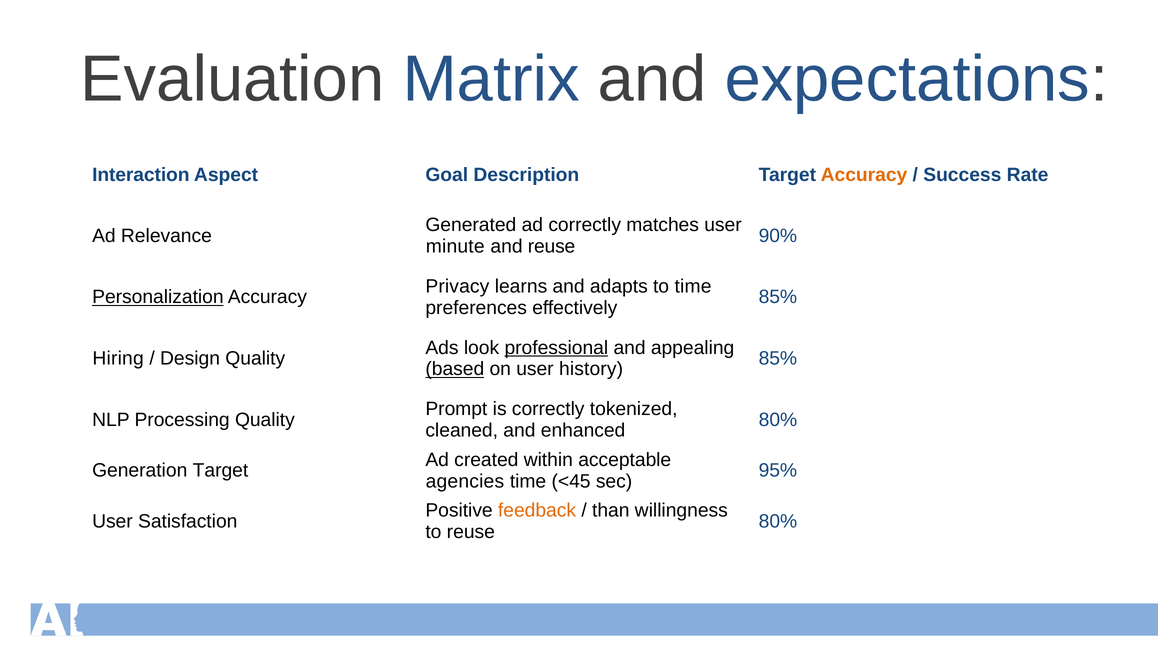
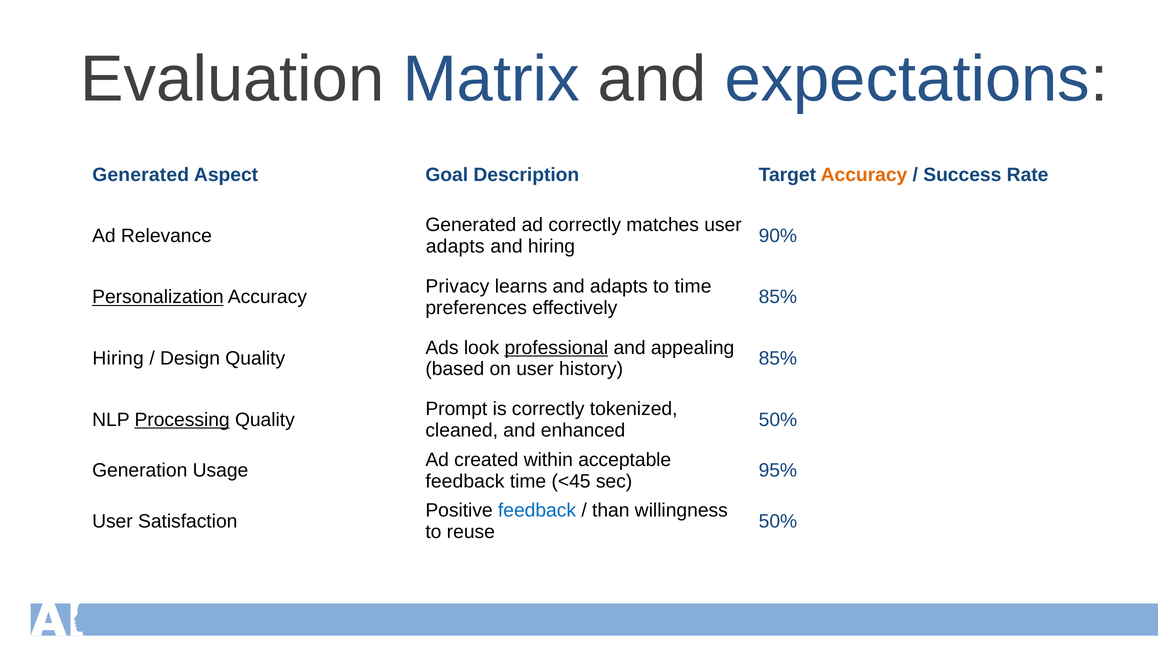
Interaction: Interaction -> Generated (141, 175)
minute: minute -> adapts (455, 247)
and reuse: reuse -> hiring (552, 247)
based underline: present -> none (455, 369)
Processing underline: none -> present (182, 420)
80%: 80% -> 50% (778, 420)
Generation Target: Target -> Usage (220, 471)
agencies: agencies -> feedback (465, 481)
feedback colour: orange -> blue (537, 511)
80%: 80% -> 50% (778, 522)
